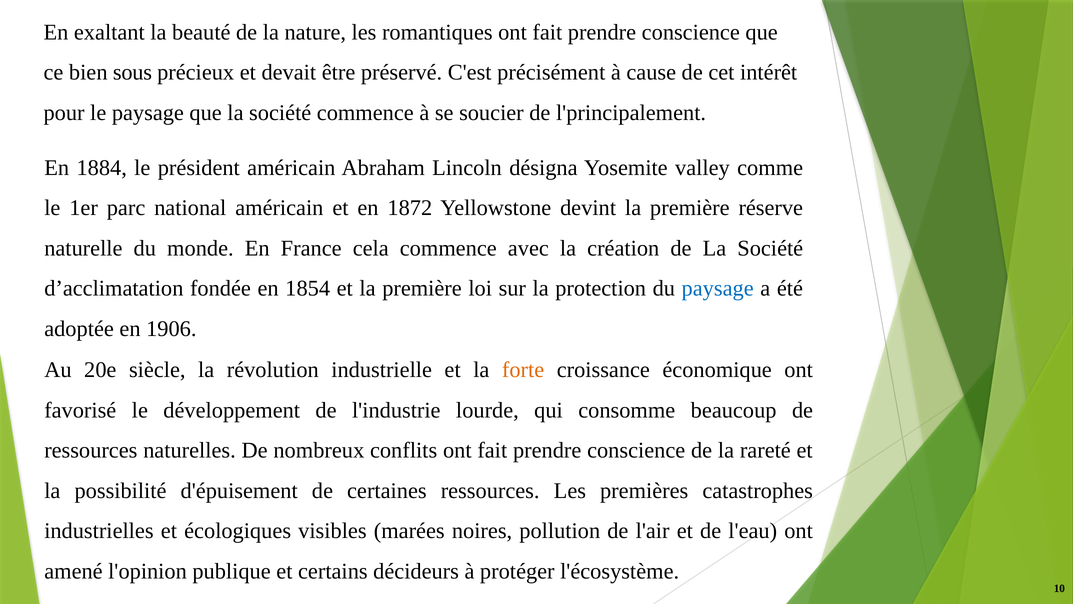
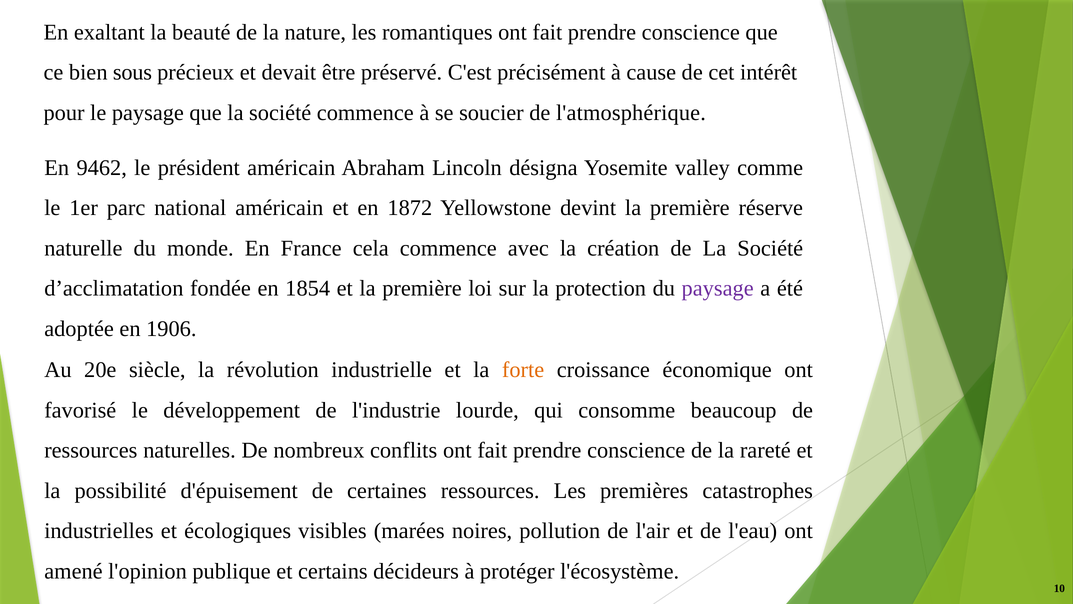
l'principalement: l'principalement -> l'atmosphérique (631, 113)
1884: 1884 -> 9462 (102, 168)
paysage colour: blue -> purple (718, 288)
